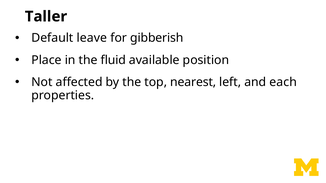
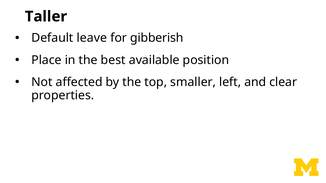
fluid: fluid -> best (113, 60)
nearest: nearest -> smaller (193, 82)
each: each -> clear (283, 82)
